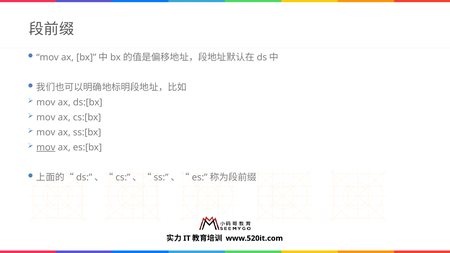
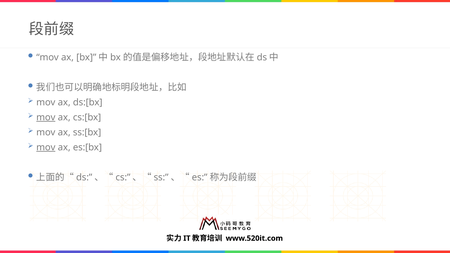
mov underline: none -> present (46, 117)
